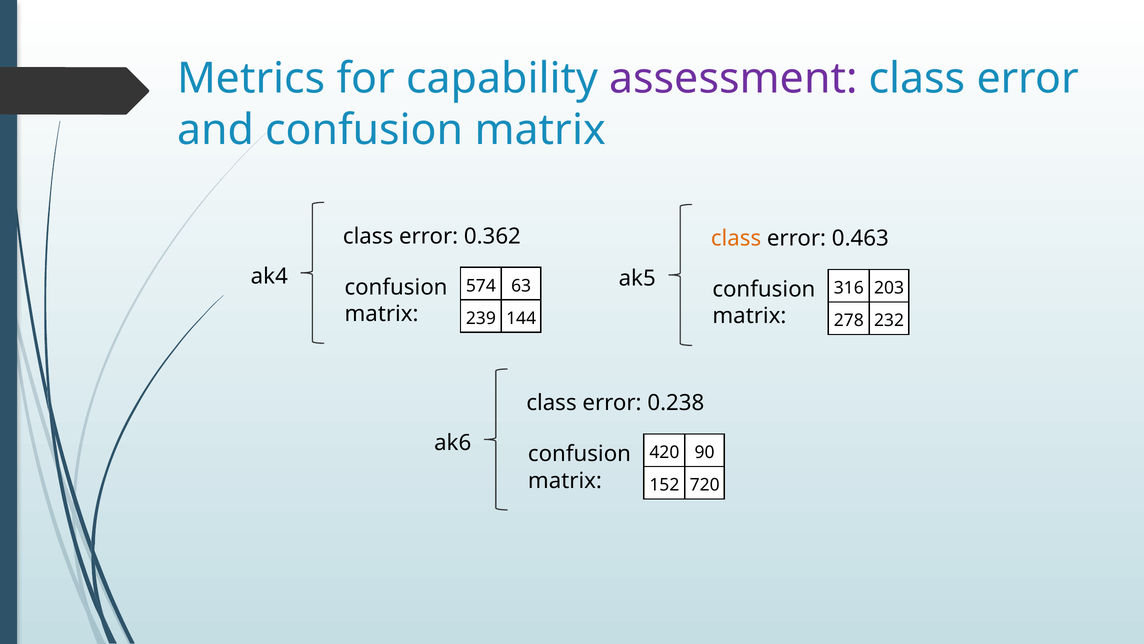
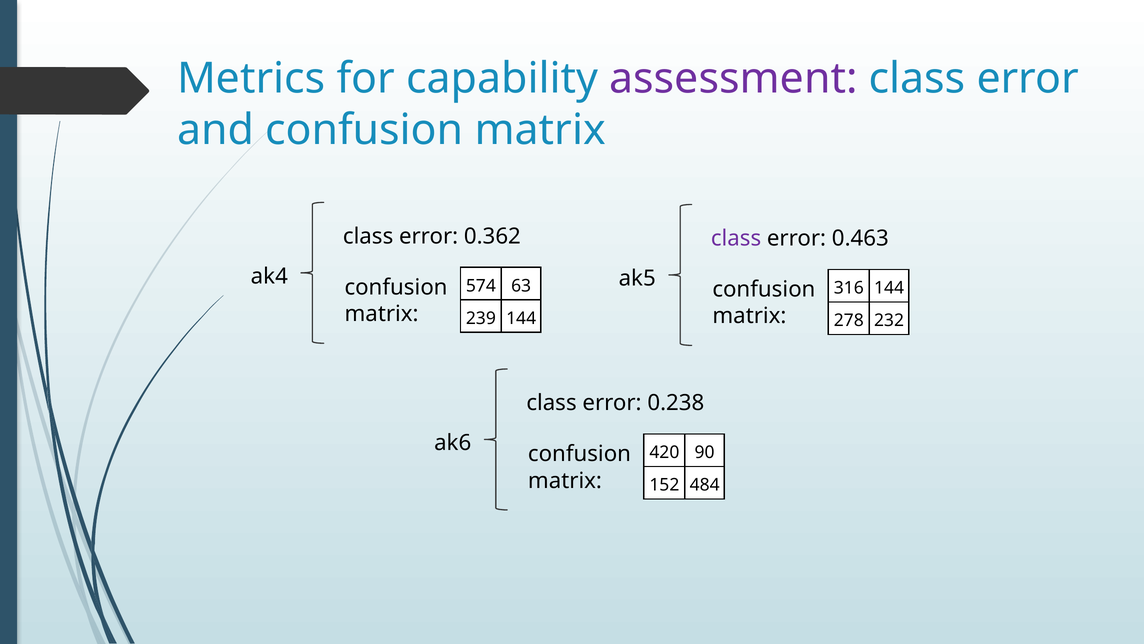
class colour: orange -> purple (736, 238)
316 203: 203 -> 144 (889, 288)
720: 720 -> 484 (705, 485)
